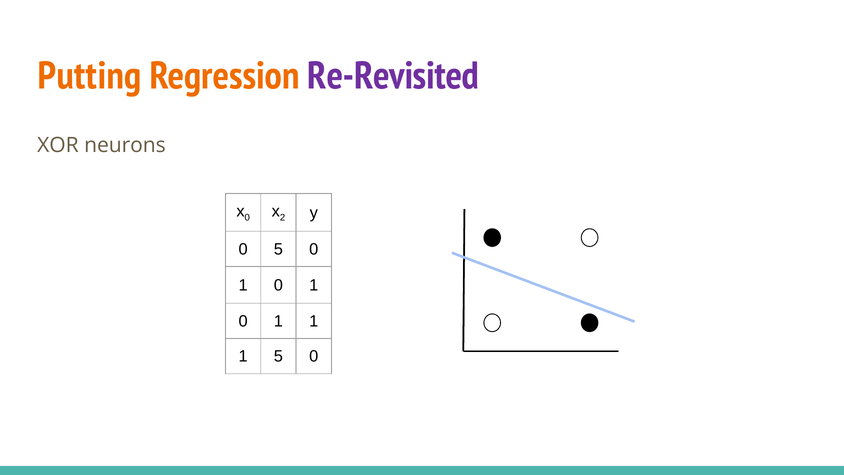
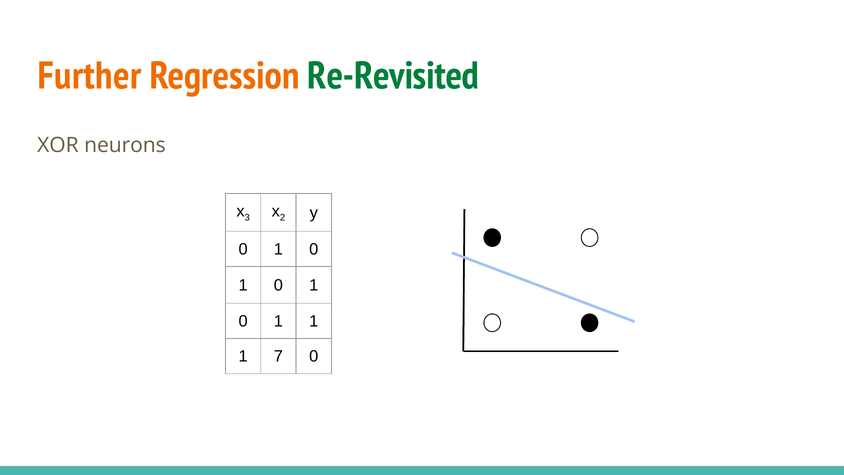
Putting: Putting -> Further (90, 76)
Re-Revisited colour: purple -> green (393, 76)
0: 0 -> 3 (247, 218)
5: 5 -> 1 (278, 249)
1 5: 5 -> 7 (278, 356)
